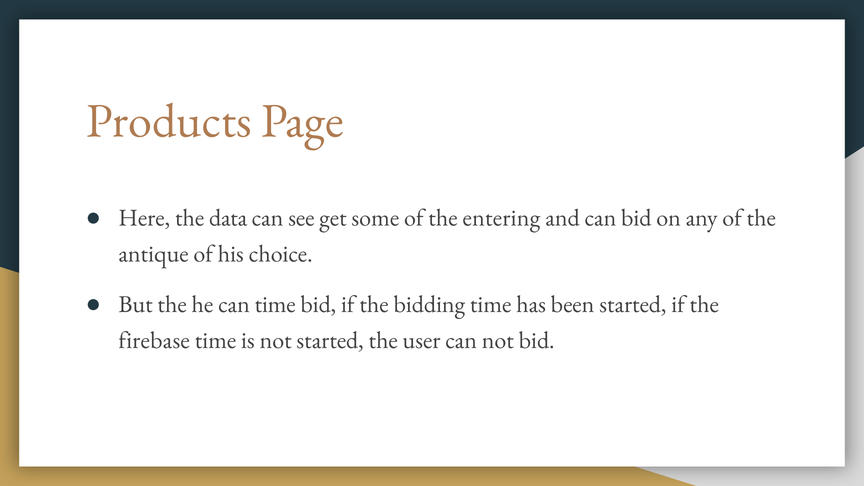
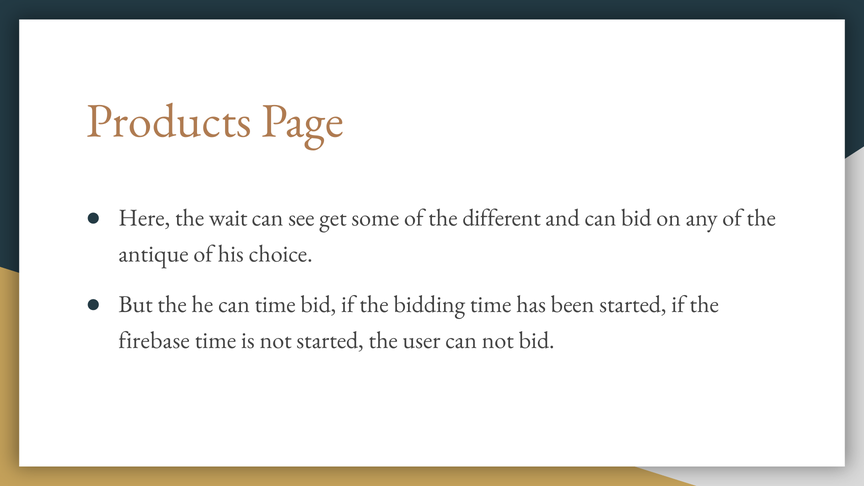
data: data -> wait (228, 218)
entering: entering -> different (502, 218)
